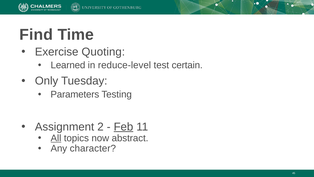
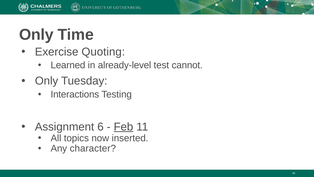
Find: Find -> Only (36, 35)
reduce-level: reduce-level -> already-level (125, 65)
certain: certain -> cannot (187, 65)
Parameters: Parameters -> Interactions (75, 94)
2: 2 -> 6 (100, 127)
All underline: present -> none (56, 138)
abstract: abstract -> inserted (130, 138)
